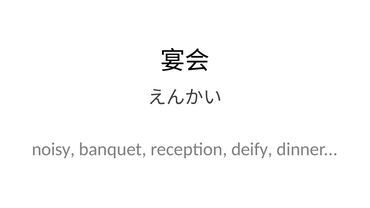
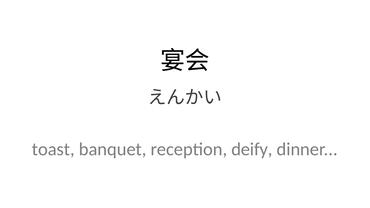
noisy: noisy -> toast (53, 149)
